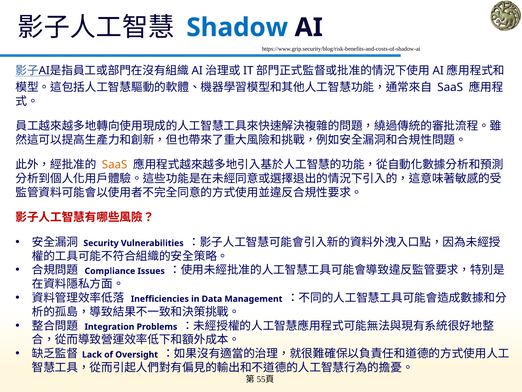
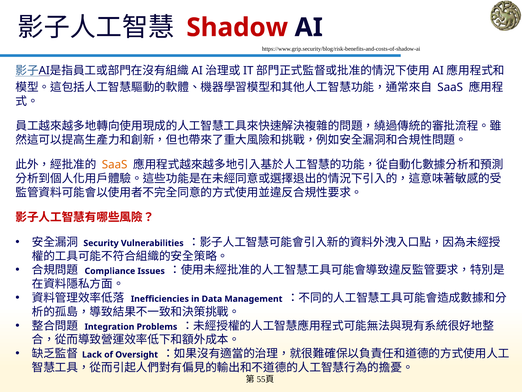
Shadow colour: blue -> red (237, 27)
